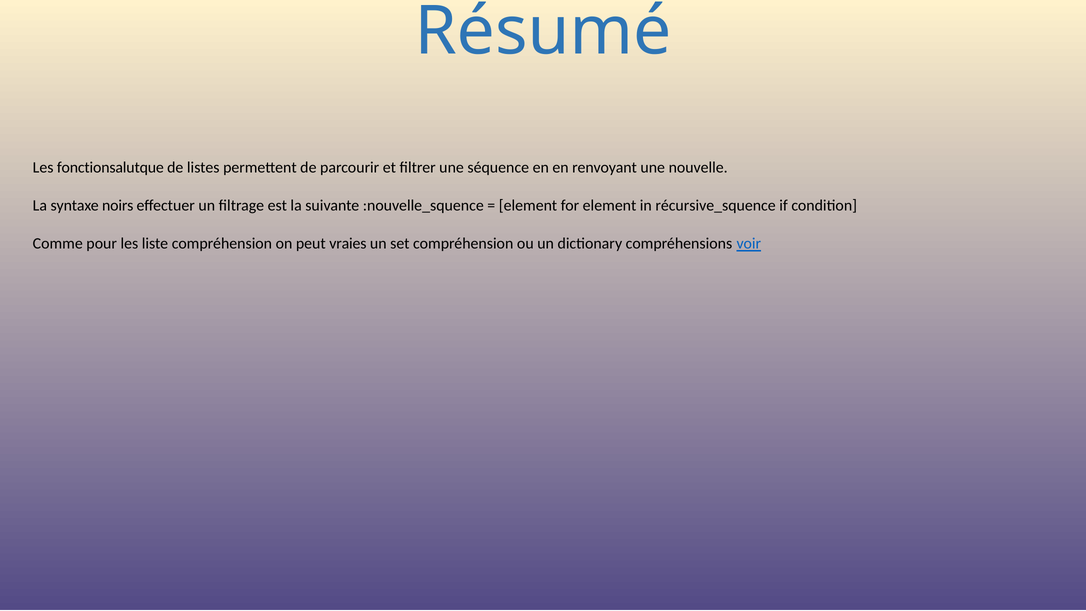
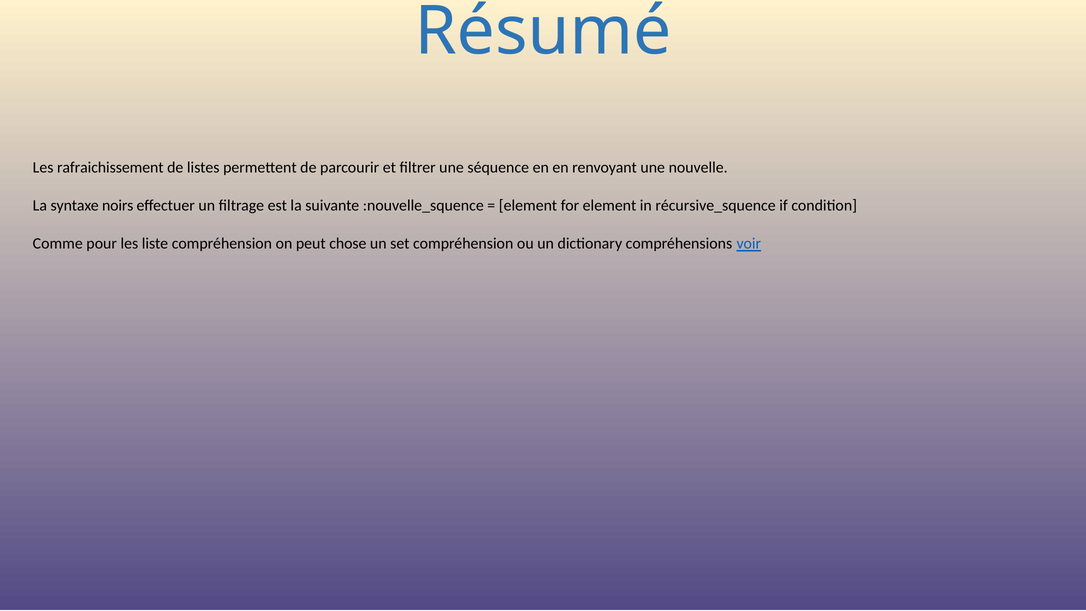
fonctionsalutque: fonctionsalutque -> rafraichissement (110, 168)
vraies: vraies -> chose (348, 244)
